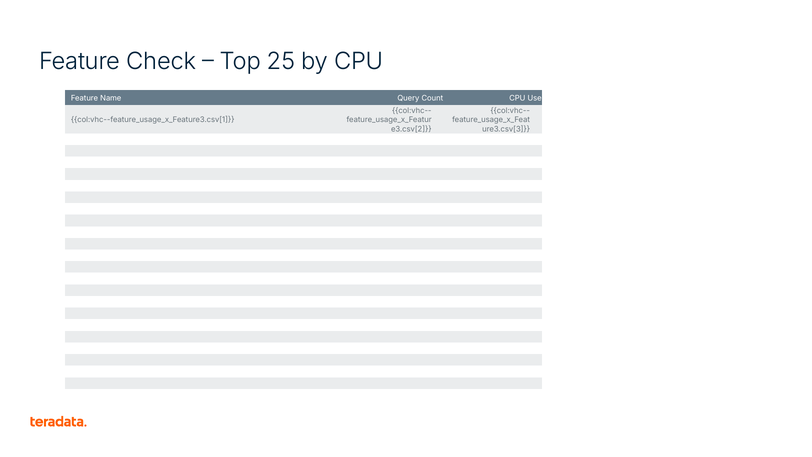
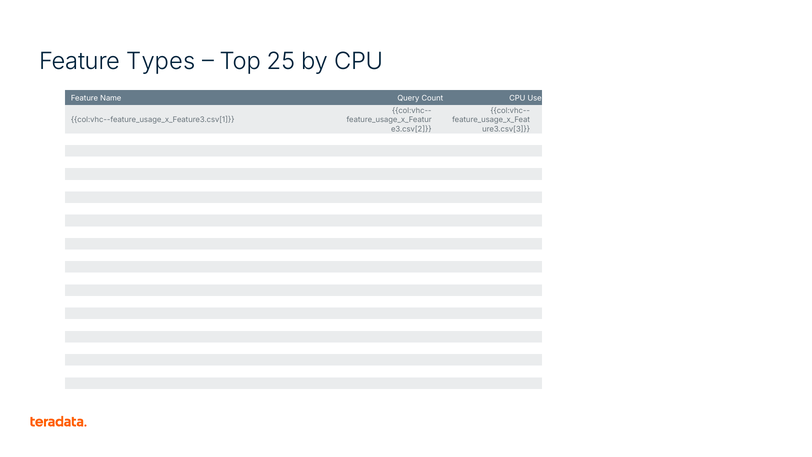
Check: Check -> Types (161, 61)
